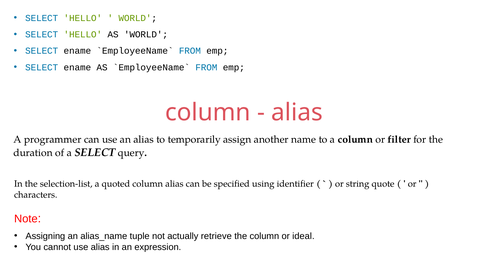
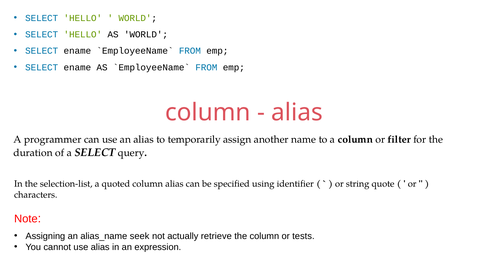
tuple: tuple -> seek (140, 237)
ideal: ideal -> tests (303, 237)
